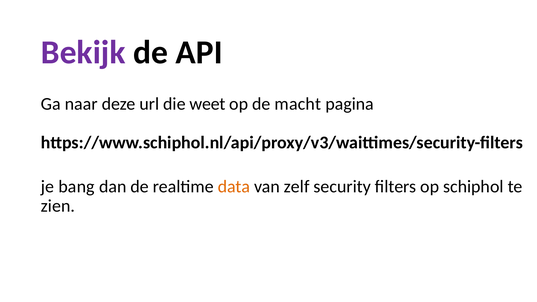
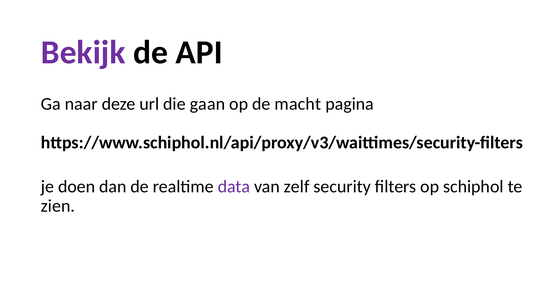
weet: weet -> gaan (207, 104)
bang: bang -> doen (77, 187)
data colour: orange -> purple (234, 187)
